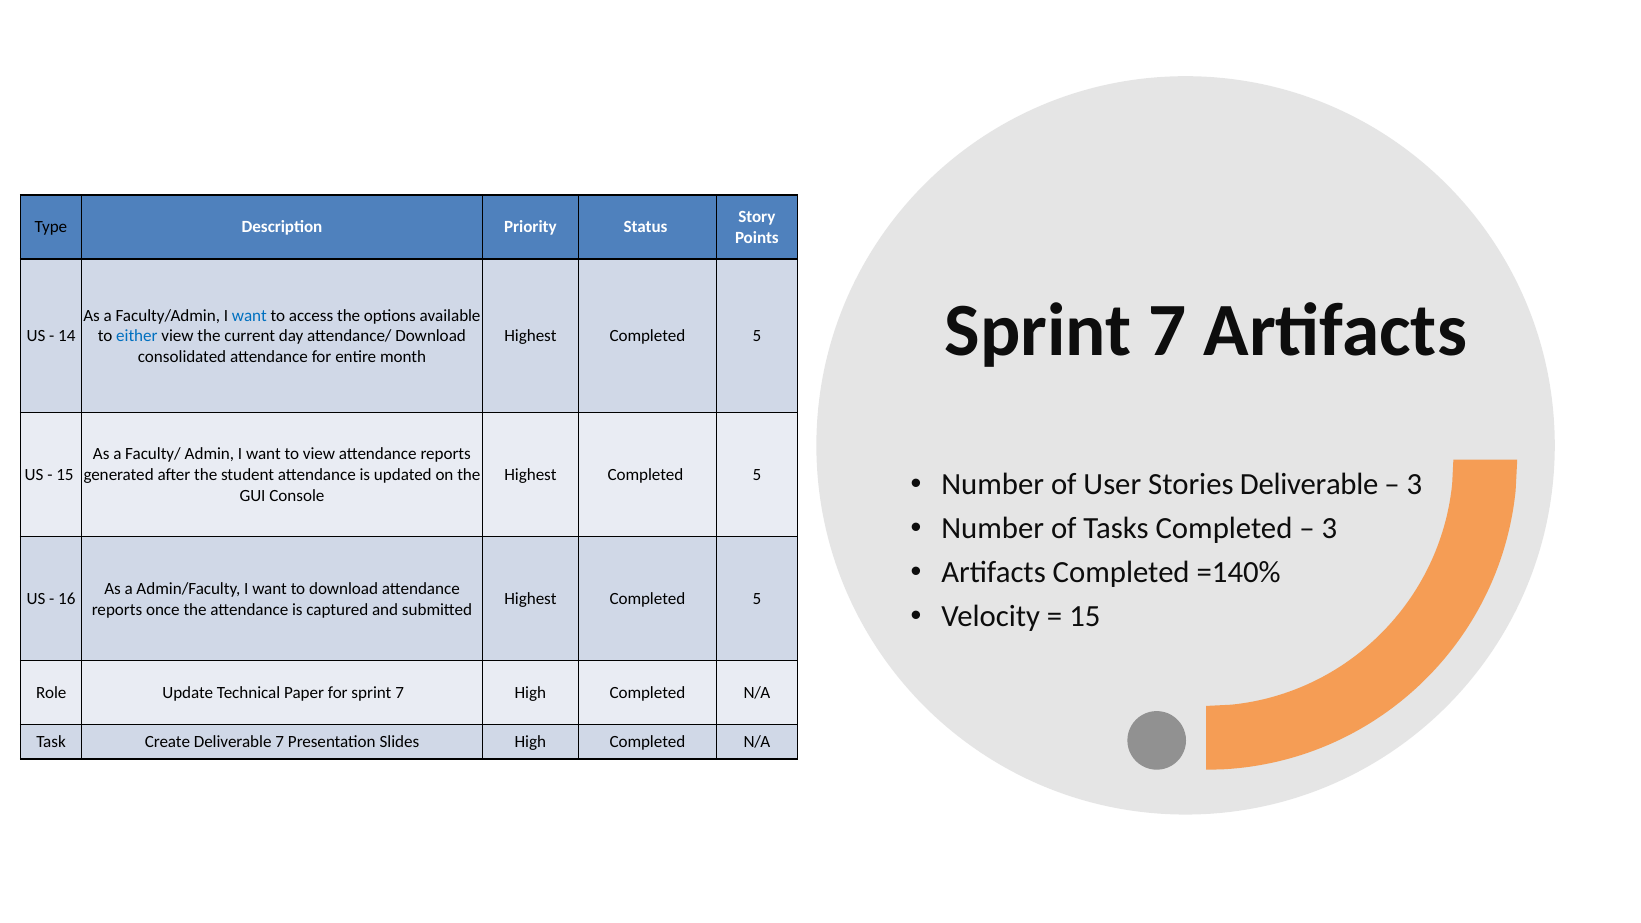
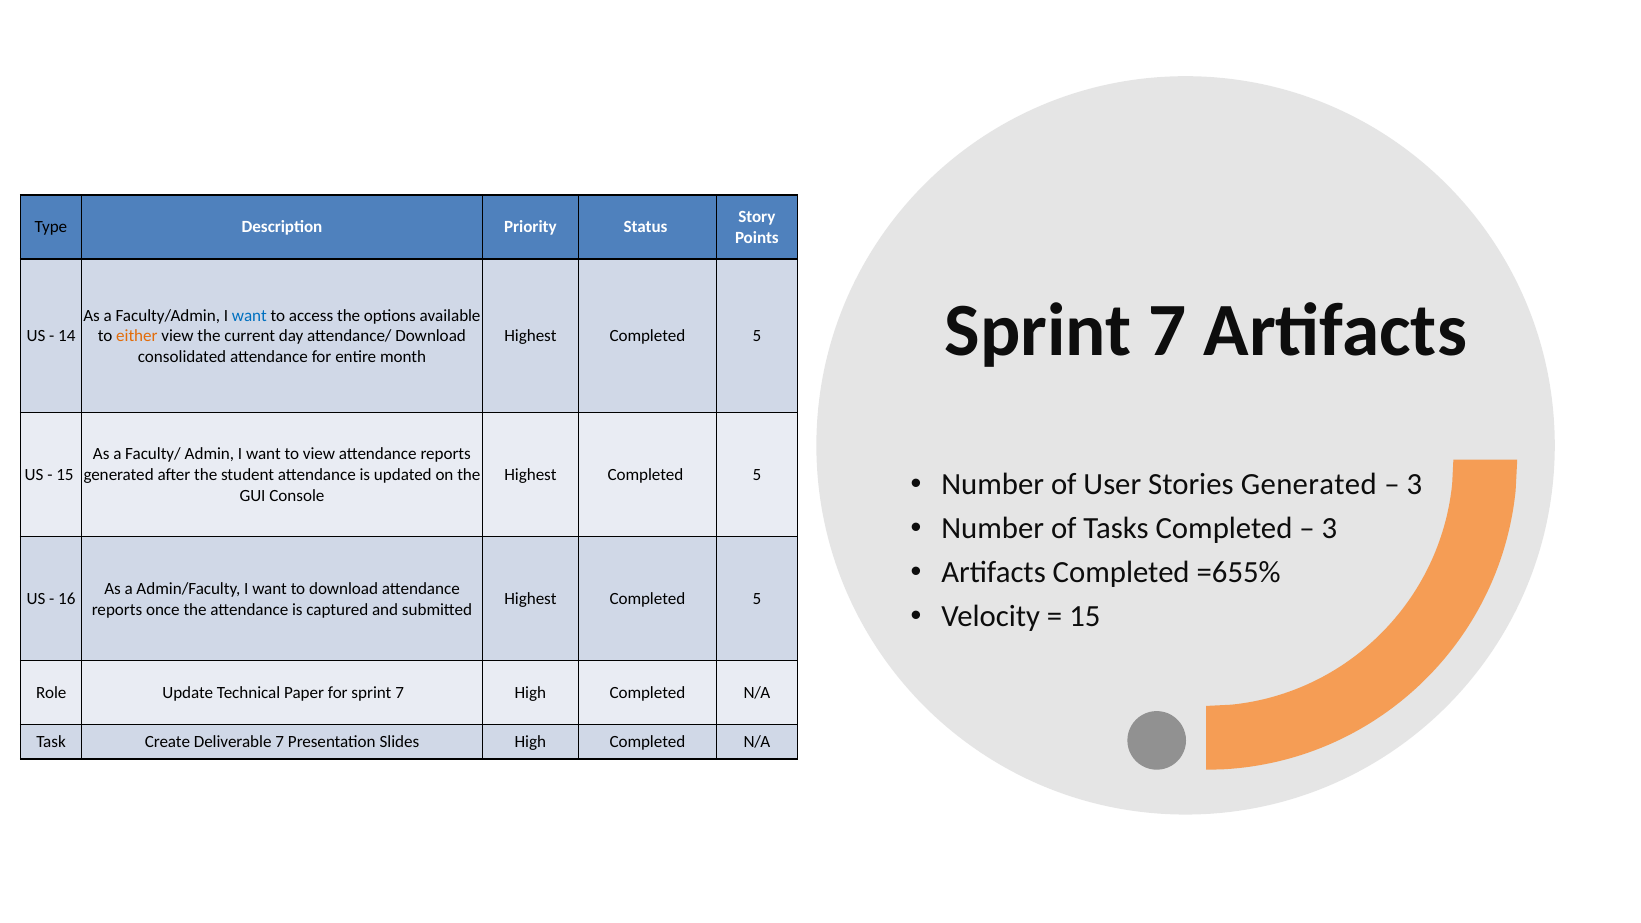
either colour: blue -> orange (137, 336)
Stories Deliverable: Deliverable -> Generated (1309, 485)
=140%: =140% -> =655% (1239, 573)
